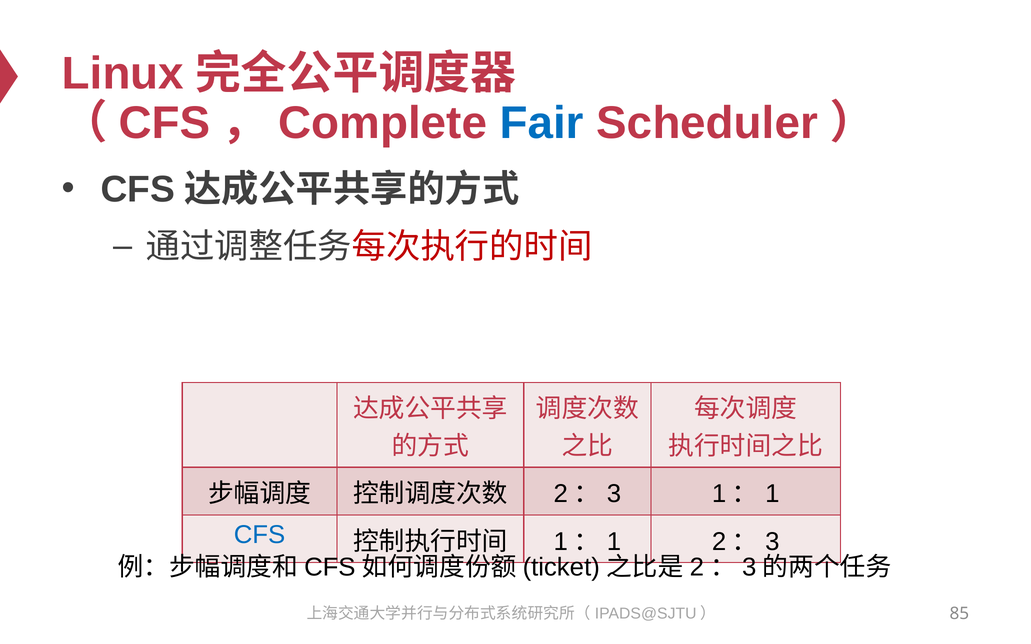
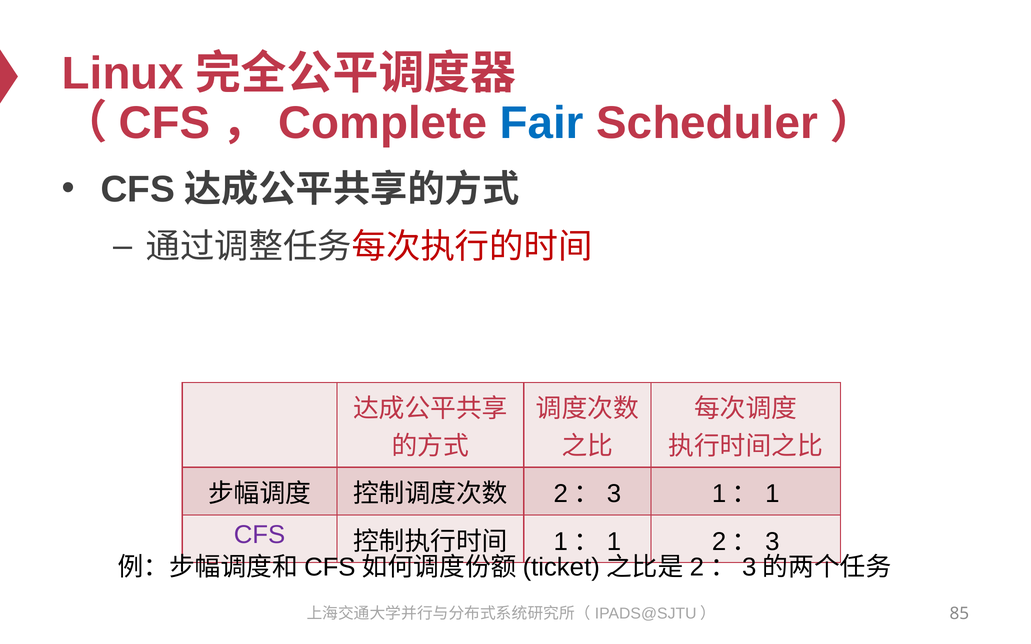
CFS colour: blue -> purple (259, 535)
